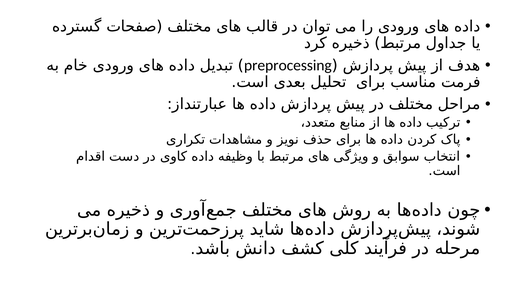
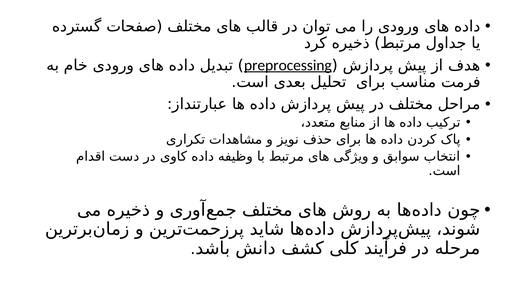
preprocessing underline: none -> present (288, 65)
